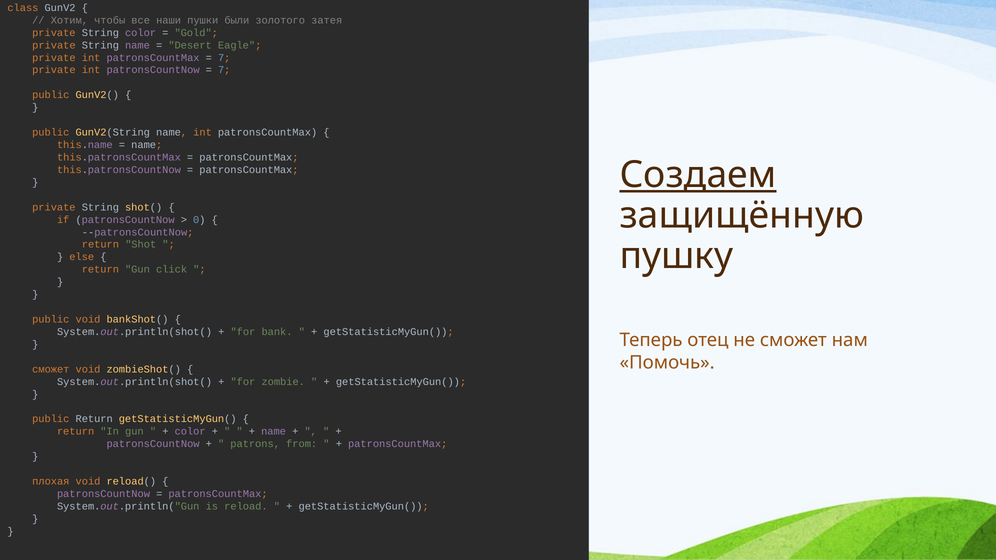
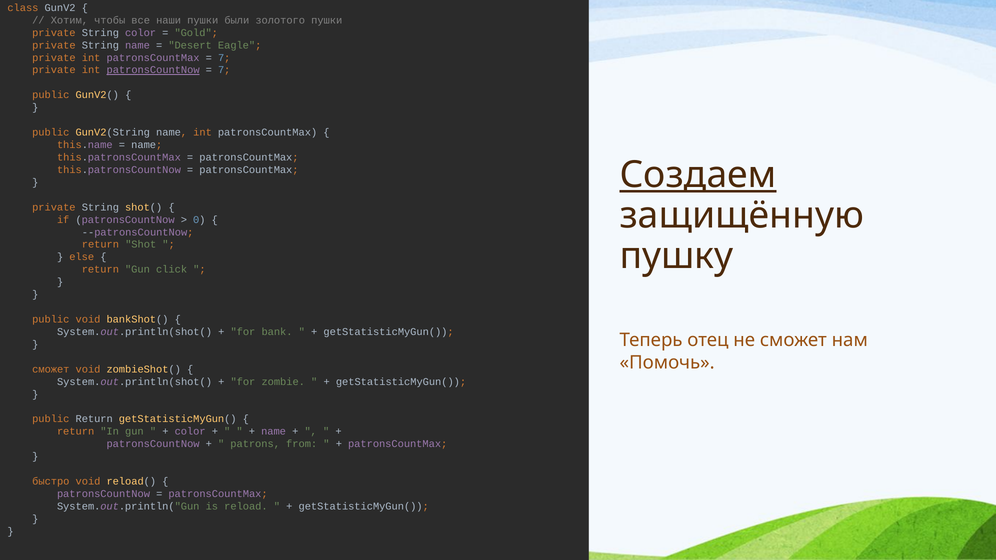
золотого затея: затея -> пушки (327, 20)
patronsCountNow underline: none -> present (153, 70)
плохая: плохая -> быстро (51, 482)
